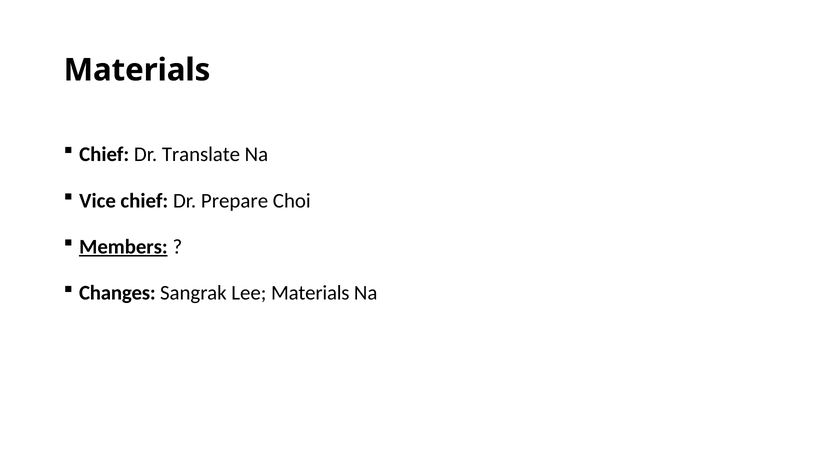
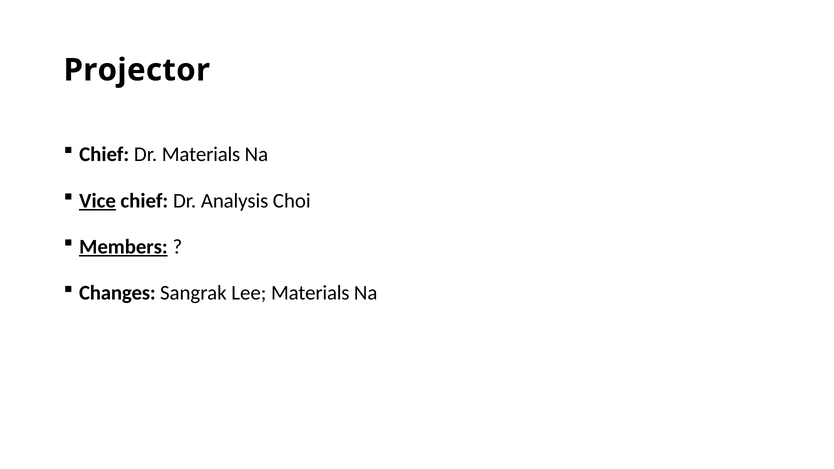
Materials: Materials -> Projector (137, 70)
Dr Translate: Translate -> Materials (201, 154)
Vice underline: none -> present (98, 201)
Prepare: Prepare -> Analysis (235, 201)
